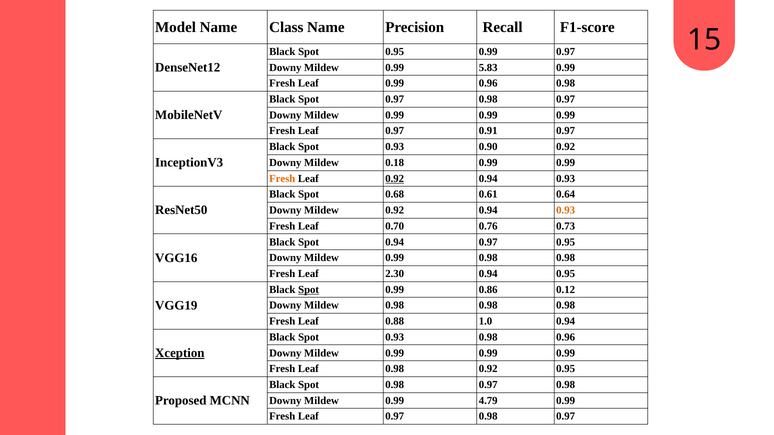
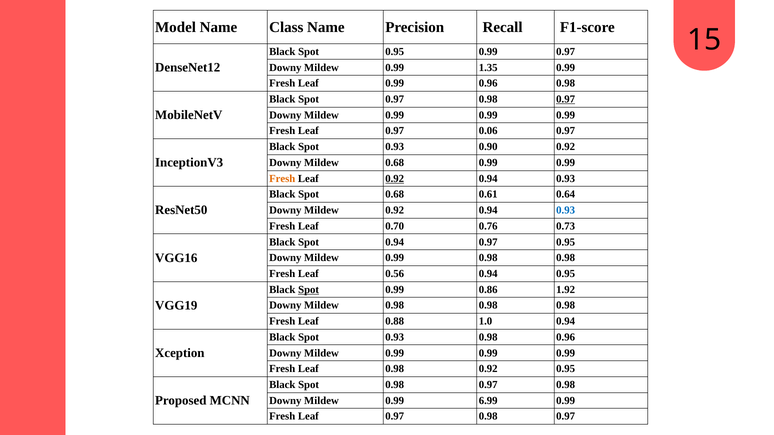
5.83: 5.83 -> 1.35 (488, 68)
0.97 underline: none -> present (566, 99)
0.91: 0.91 -> 0.06 (488, 131)
Mildew 0.18: 0.18 -> 0.68 (395, 163)
0.93 colour: orange -> blue (566, 210)
2.30: 2.30 -> 0.56 (395, 274)
0.12: 0.12 -> 1.92 (566, 290)
Xception underline: present -> none (180, 353)
4.79: 4.79 -> 6.99 (488, 401)
